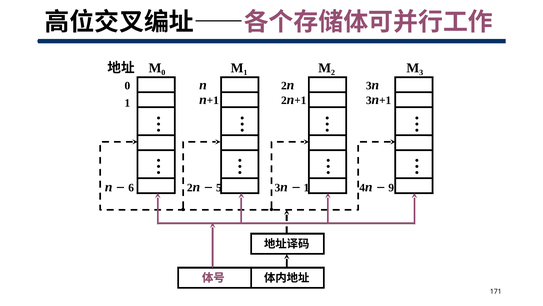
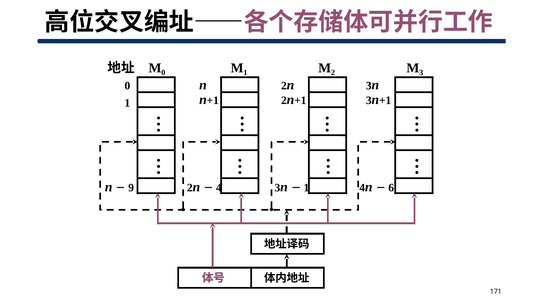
6: 6 -> 9 (131, 187)
5: 5 -> 4 (219, 187)
9: 9 -> 6 (391, 187)
